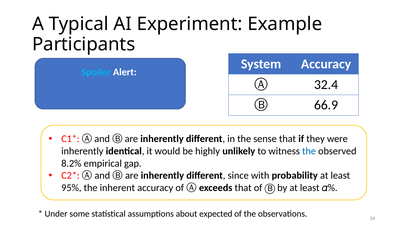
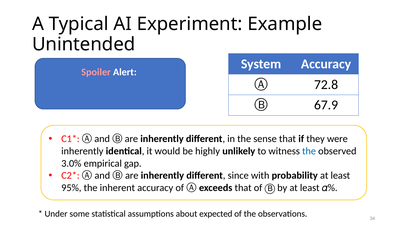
Participants: Participants -> Unintended (84, 44)
Spoiler colour: light blue -> pink (96, 72)
32.4: 32.4 -> 72.8 (326, 85)
66.9: 66.9 -> 67.9 (326, 105)
8.2%: 8.2% -> 3.0% (71, 163)
